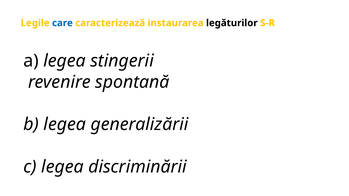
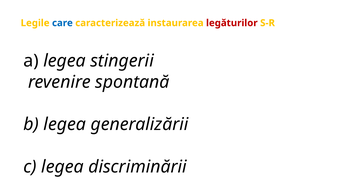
legăturilor colour: black -> red (232, 23)
